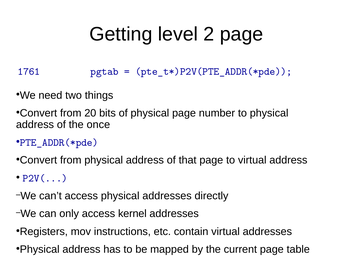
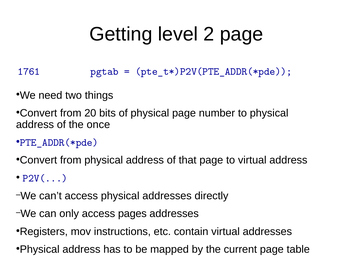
kernel: kernel -> pages (132, 213)
